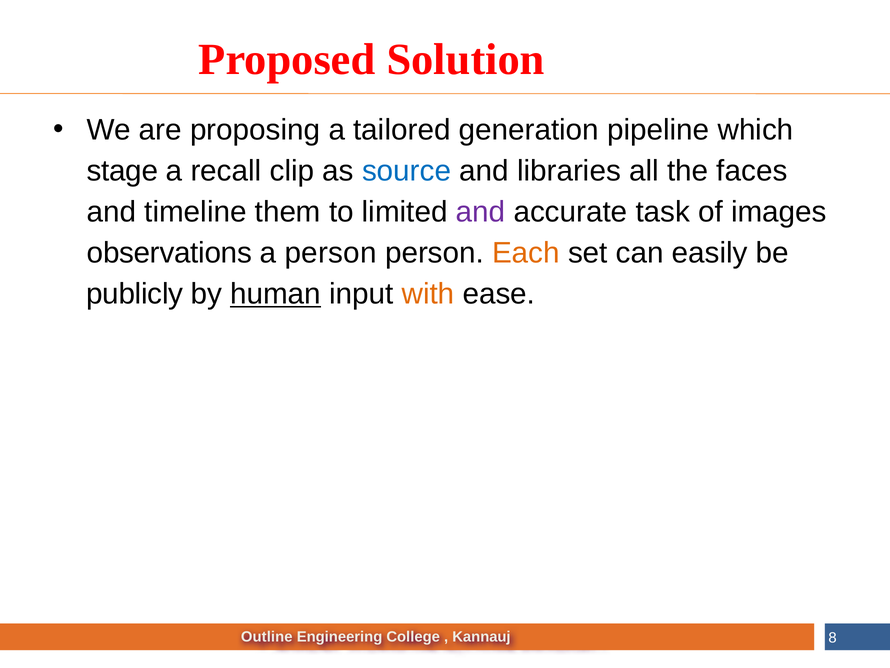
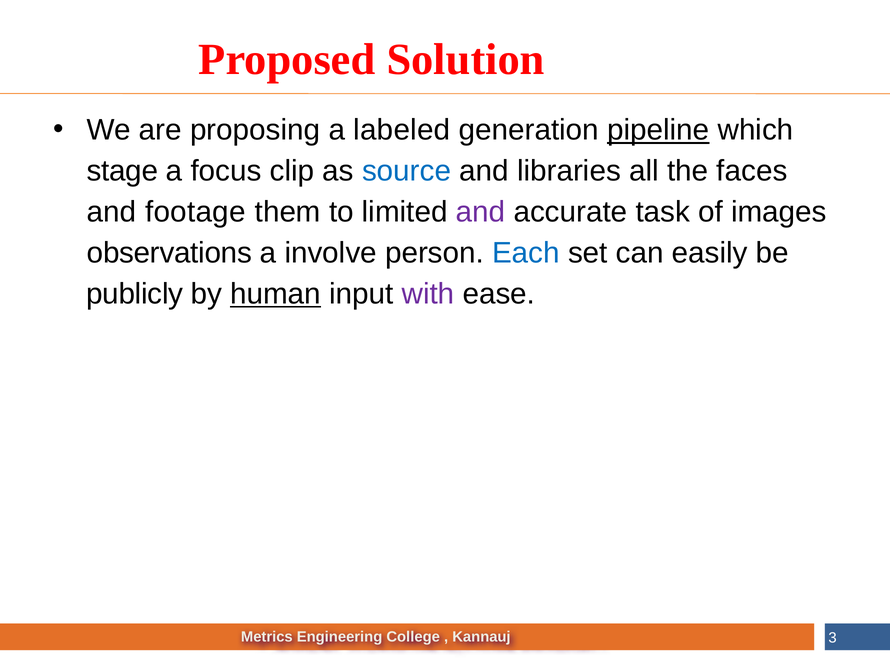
tailored: tailored -> labeled (402, 130)
pipeline underline: none -> present (658, 130)
recall: recall -> focus (226, 171)
timeline: timeline -> footage (195, 212)
a person: person -> involve (331, 253)
Each colour: orange -> blue (526, 253)
with colour: orange -> purple (428, 294)
Outline: Outline -> Metrics (267, 636)
8: 8 -> 3 (833, 637)
